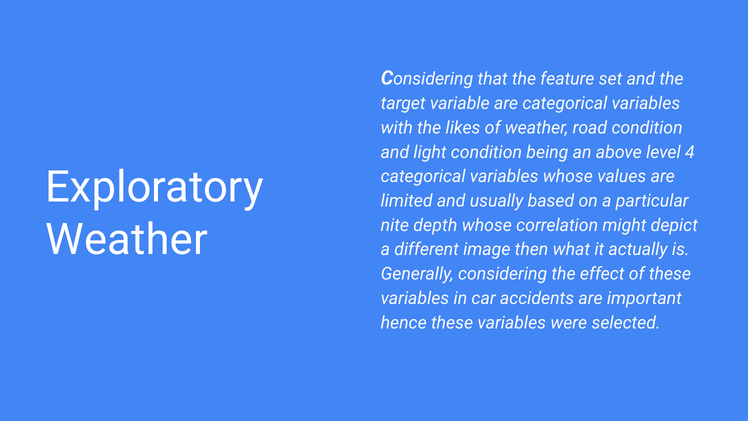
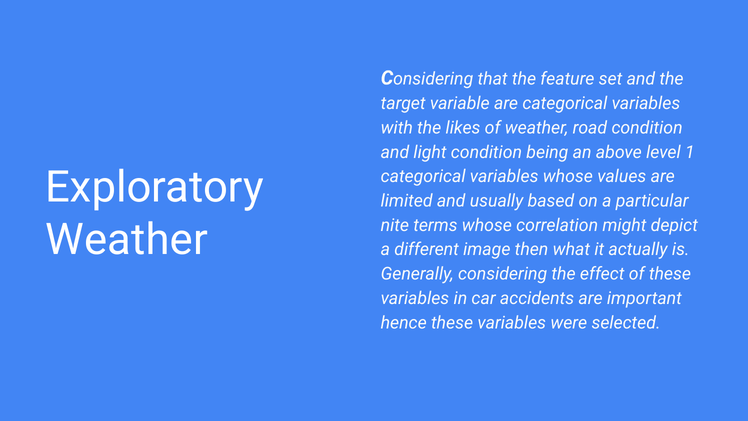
4: 4 -> 1 (690, 152)
depth: depth -> terms (435, 225)
